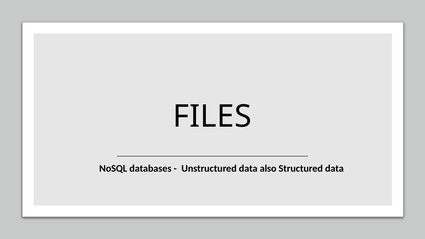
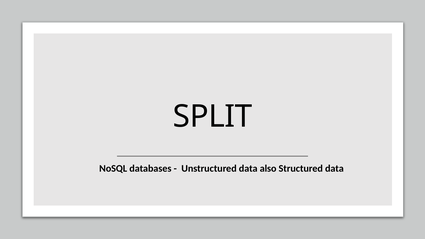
FILES: FILES -> SPLIT (213, 117)
